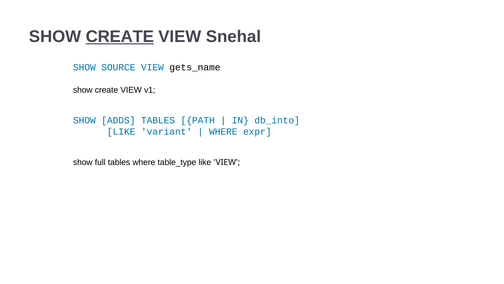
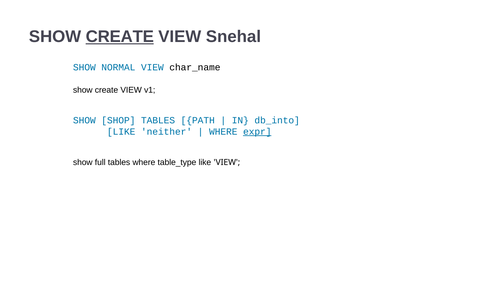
SOURCE: SOURCE -> NORMAL (118, 67)
gets_name: gets_name -> char_name (195, 67)
ADDS: ADDS -> SHOP (118, 120)
variant: variant -> neither (167, 131)
expr underline: none -> present (257, 131)
